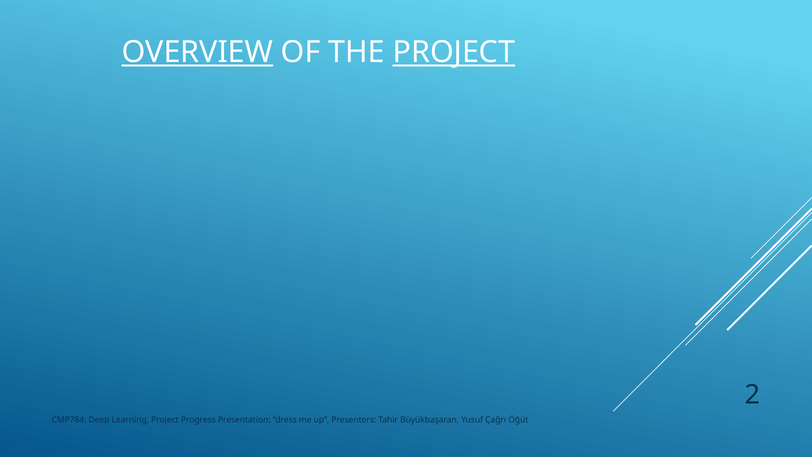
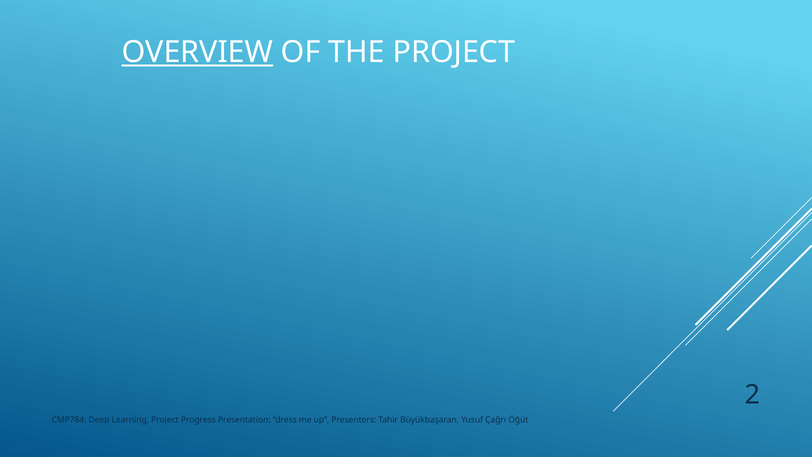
PROJECT underline: present -> none (454, 52)
